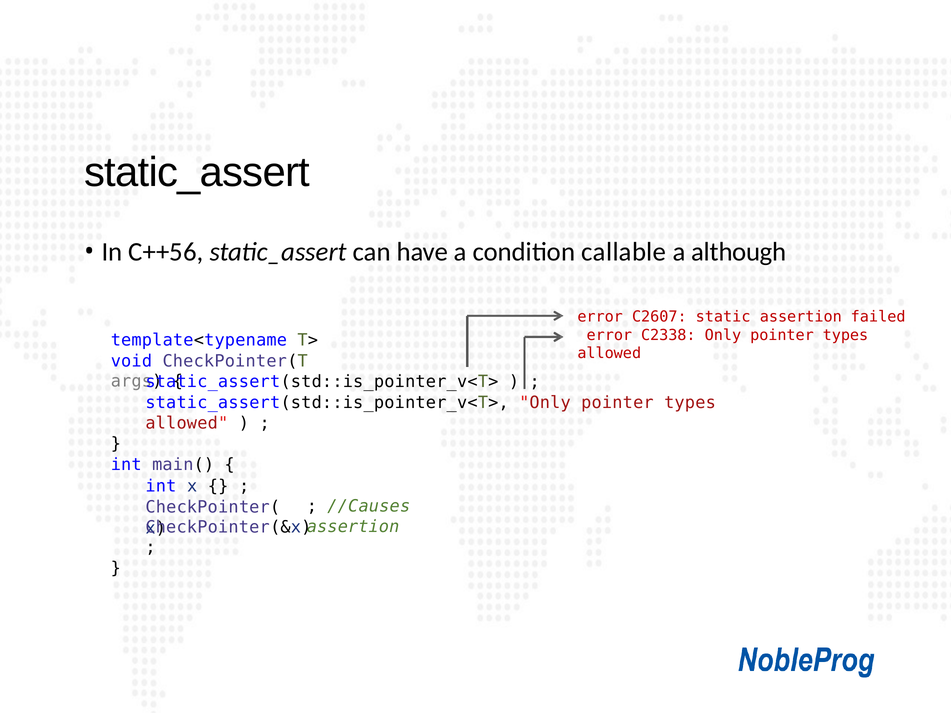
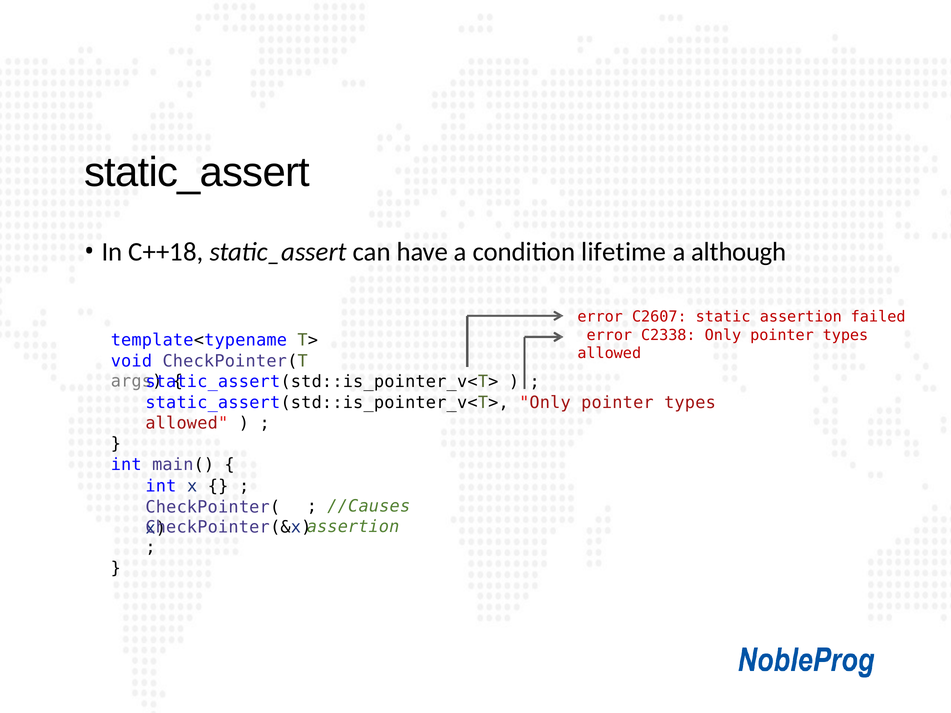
C++56: C++56 -> C++18 (166, 252)
callable: callable -> lifetime (624, 252)
